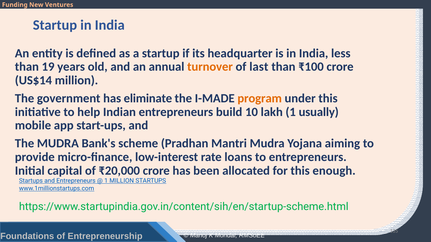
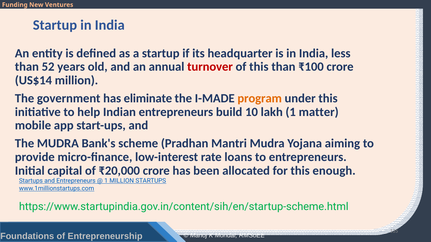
19: 19 -> 52 (48, 67)
turnover colour: orange -> red (210, 67)
of last: last -> this (259, 67)
usually: usually -> matter (319, 112)
